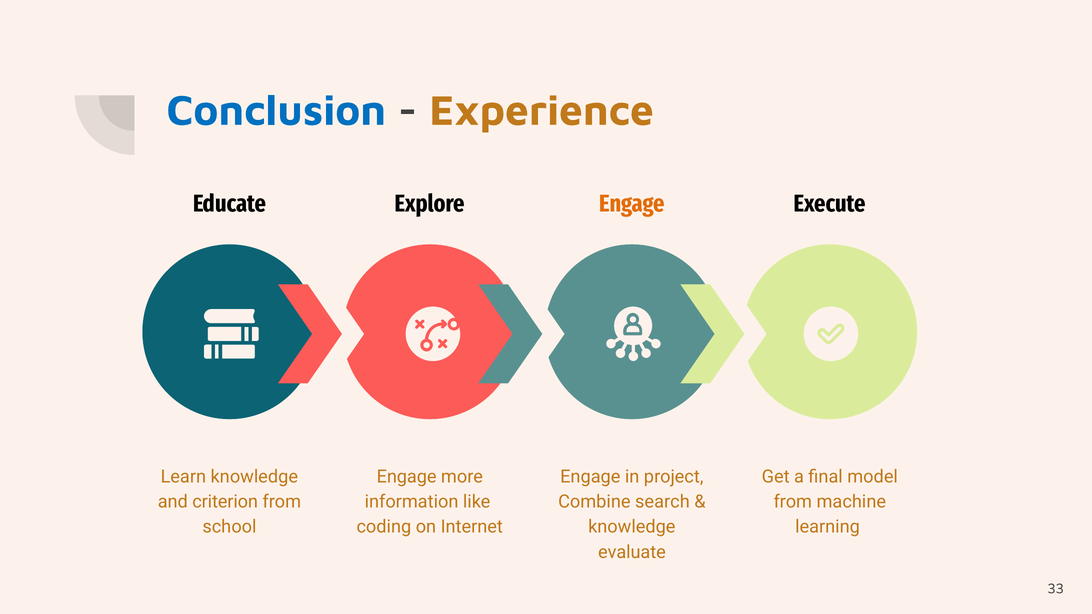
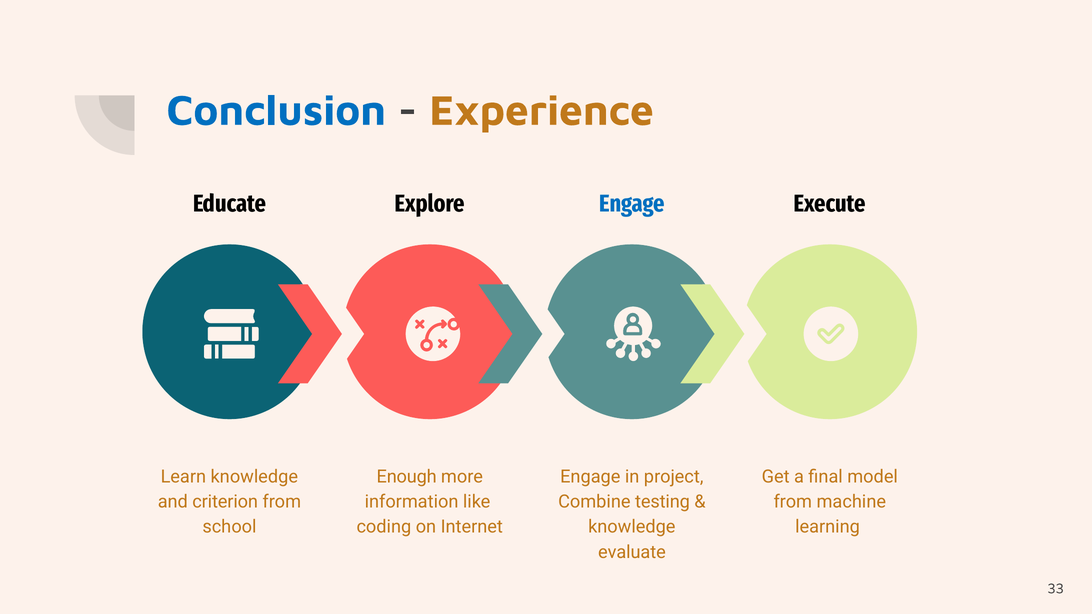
Engage colour: orange -> blue (632, 204)
Engage: Engage -> Enough (407, 477)
search: search -> testing (662, 502)
